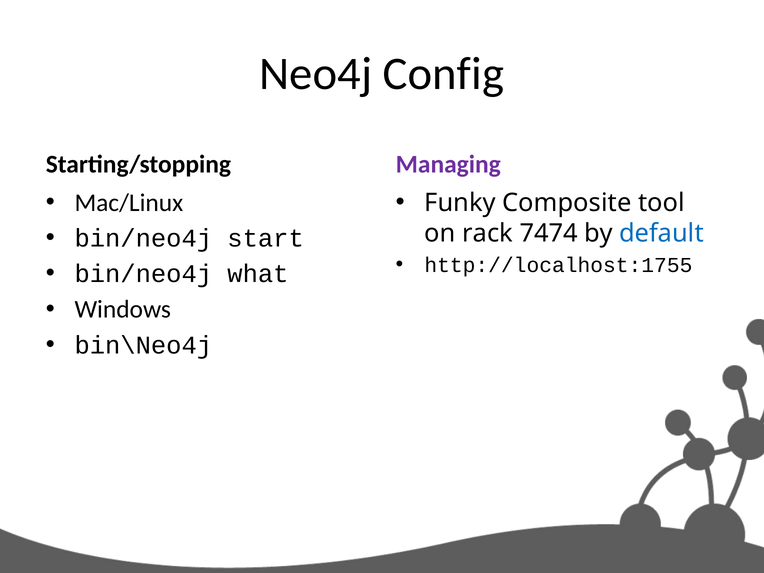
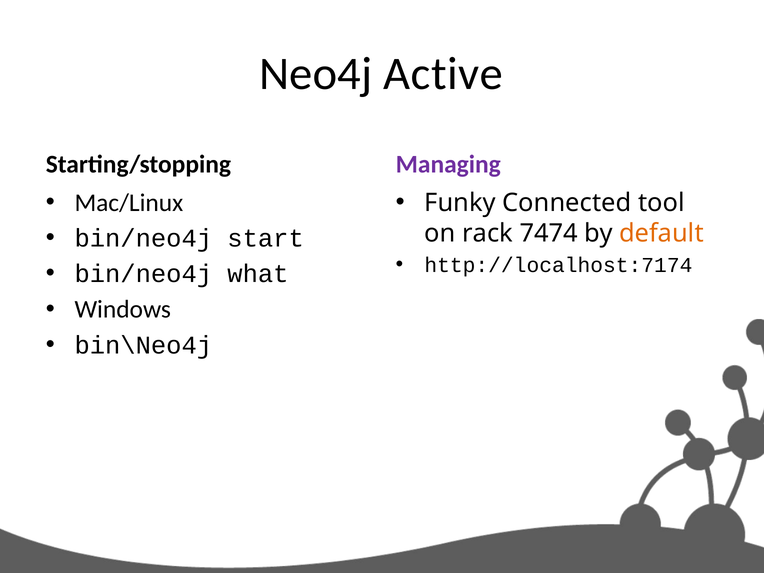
Config: Config -> Active (443, 74)
Composite: Composite -> Connected (567, 203)
default colour: blue -> orange (661, 233)
http://localhost:1755: http://localhost:1755 -> http://localhost:7174 (558, 265)
